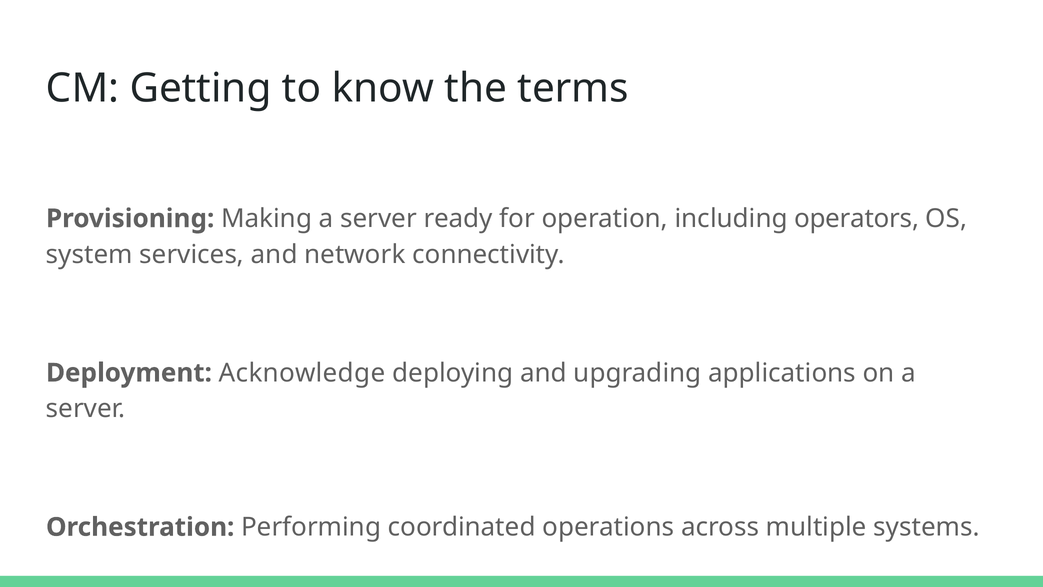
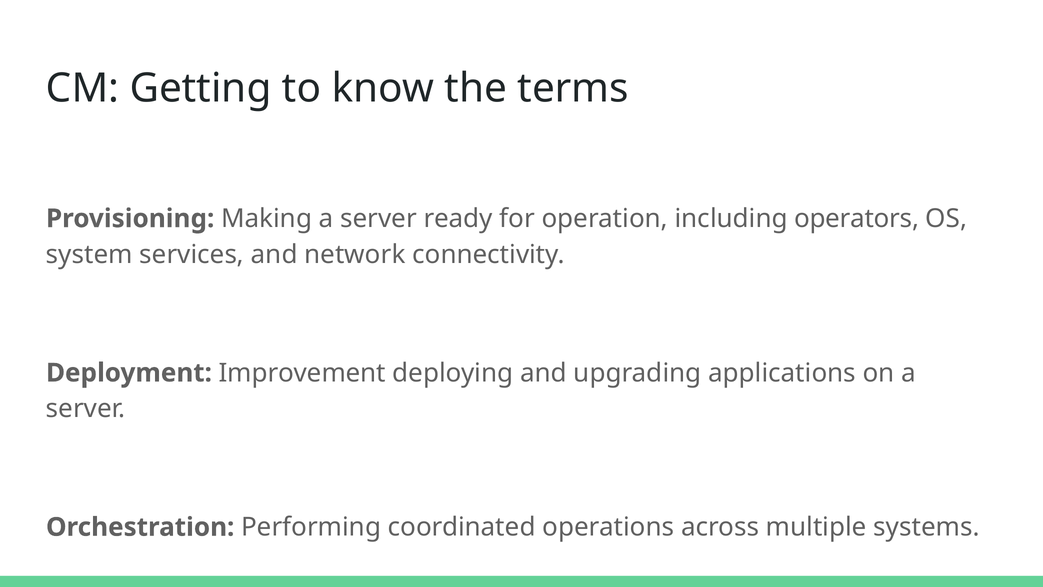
Acknowledge: Acknowledge -> Improvement (302, 373)
